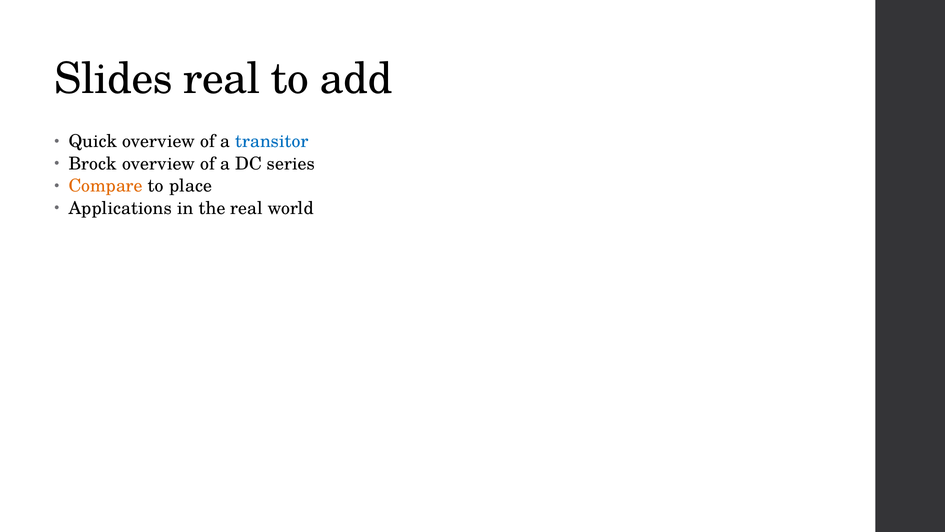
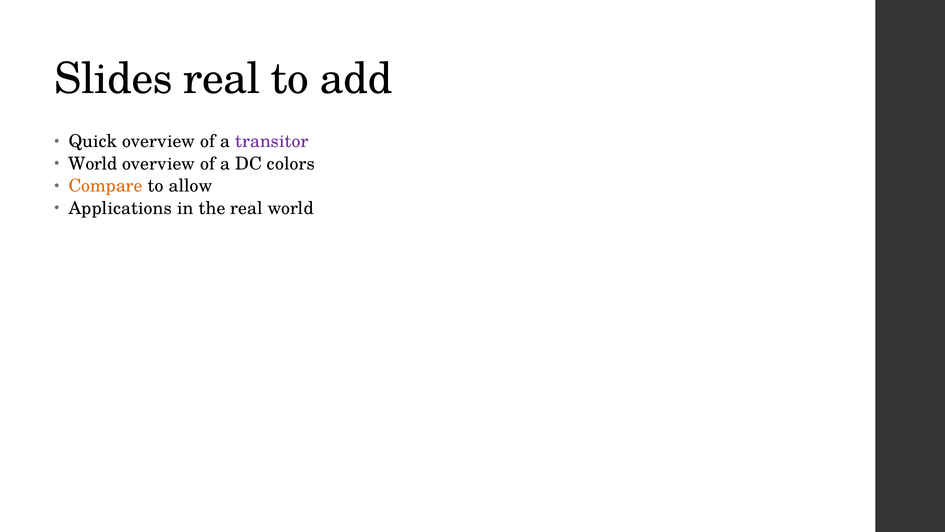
transitor colour: blue -> purple (272, 141)
Brock: Brock -> World (93, 164)
series: series -> colors (291, 164)
place: place -> allow (191, 186)
